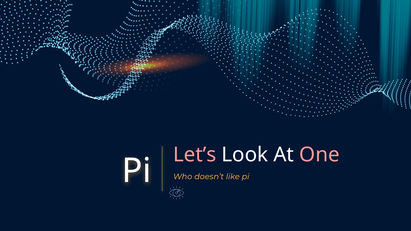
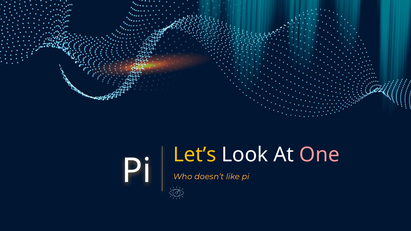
Let’s colour: pink -> yellow (195, 155)
